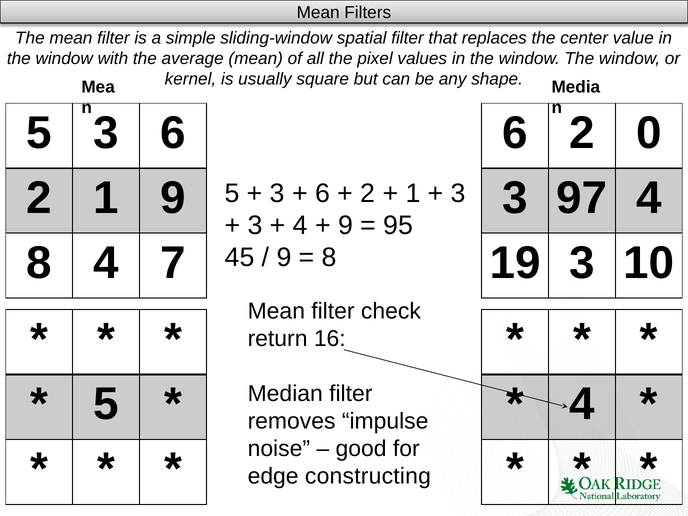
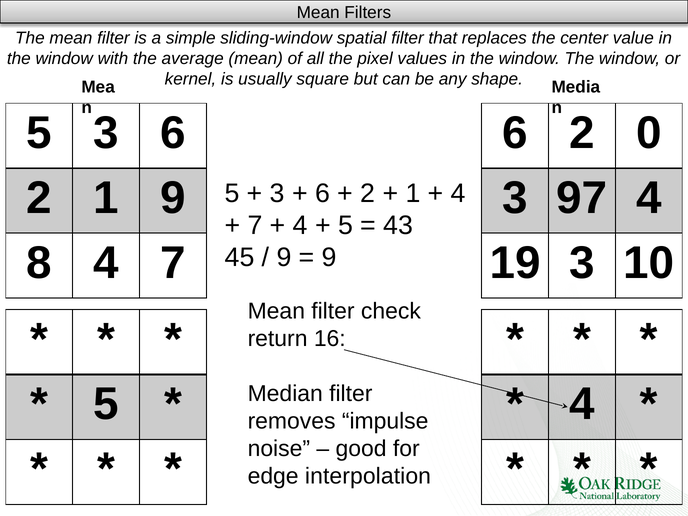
3: 3 -> 4 (458, 193)
3: 3 -> 7 (255, 225)
9: 9 -> 5 (346, 225)
95: 95 -> 43 (398, 225)
8: 8 -> 9 (329, 258)
constructing: constructing -> interpolation (368, 476)
